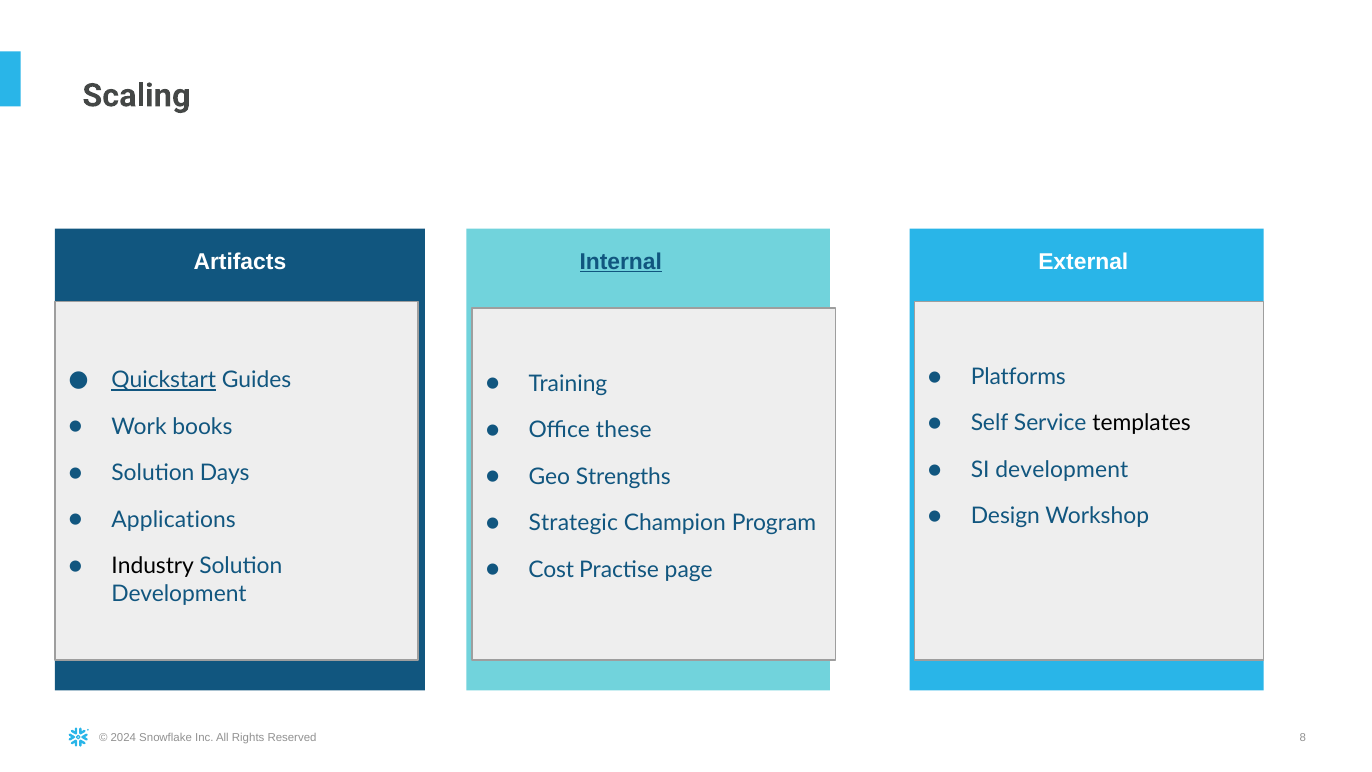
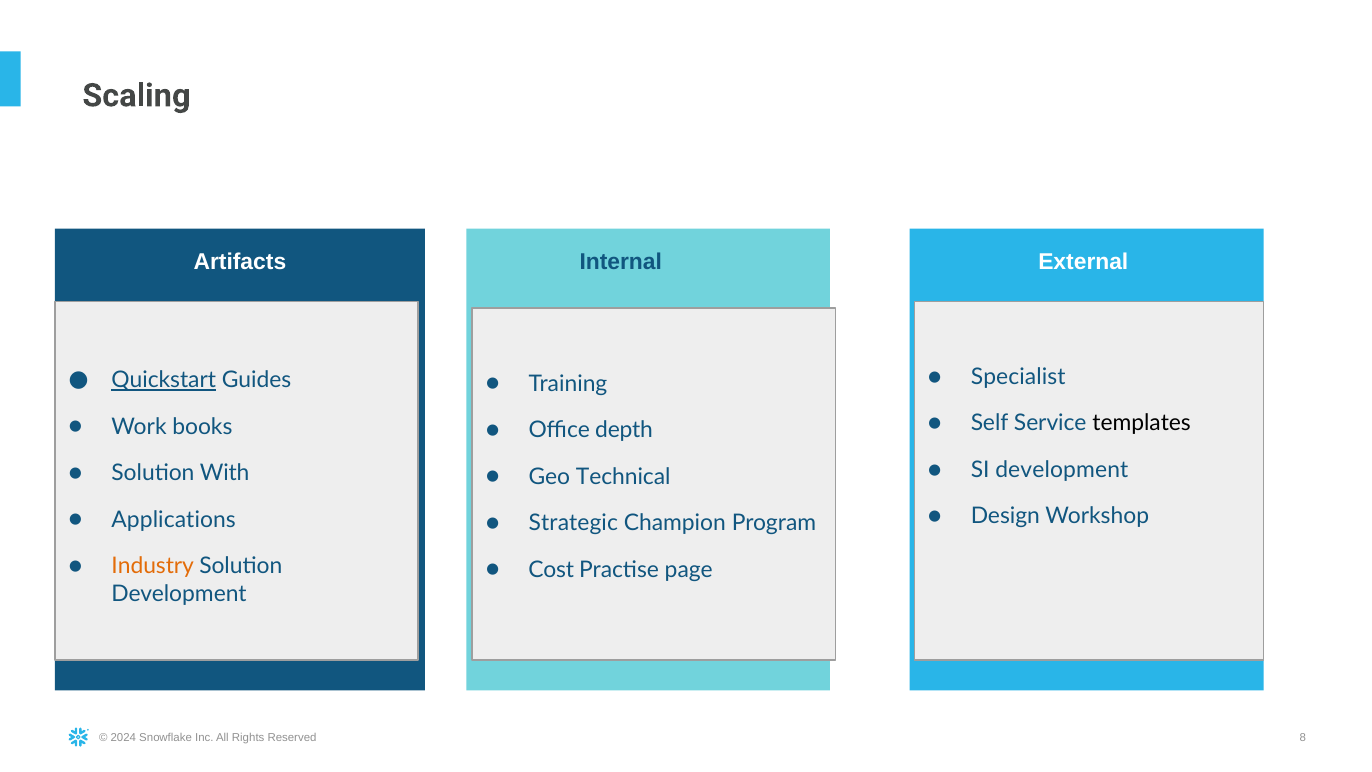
Internal underline: present -> none (621, 262)
Platforms: Platforms -> Specialist (1018, 377)
these: these -> depth (624, 430)
Days: Days -> With (225, 473)
Strengths: Strengths -> Technical (623, 476)
Industry colour: black -> orange (153, 566)
